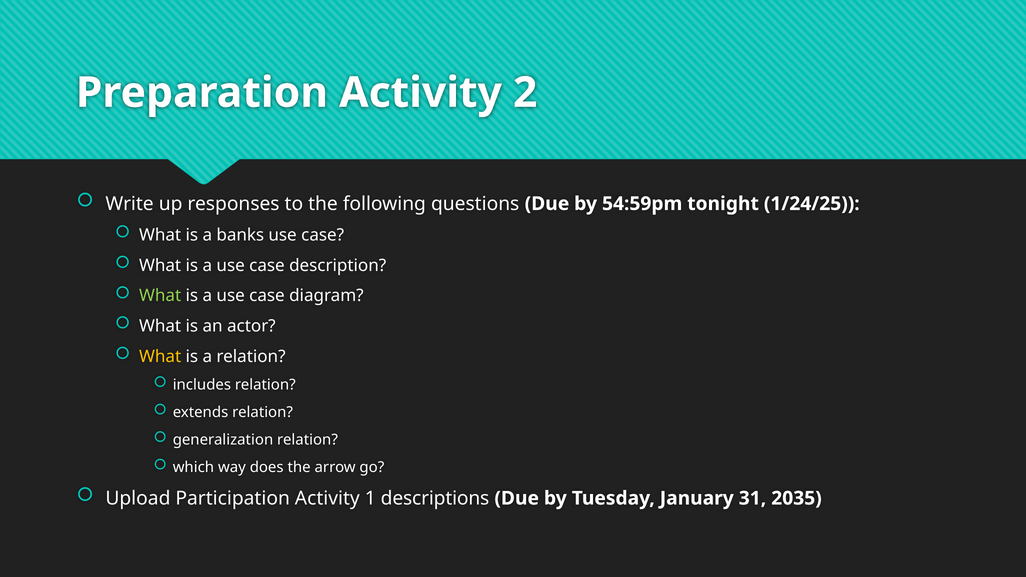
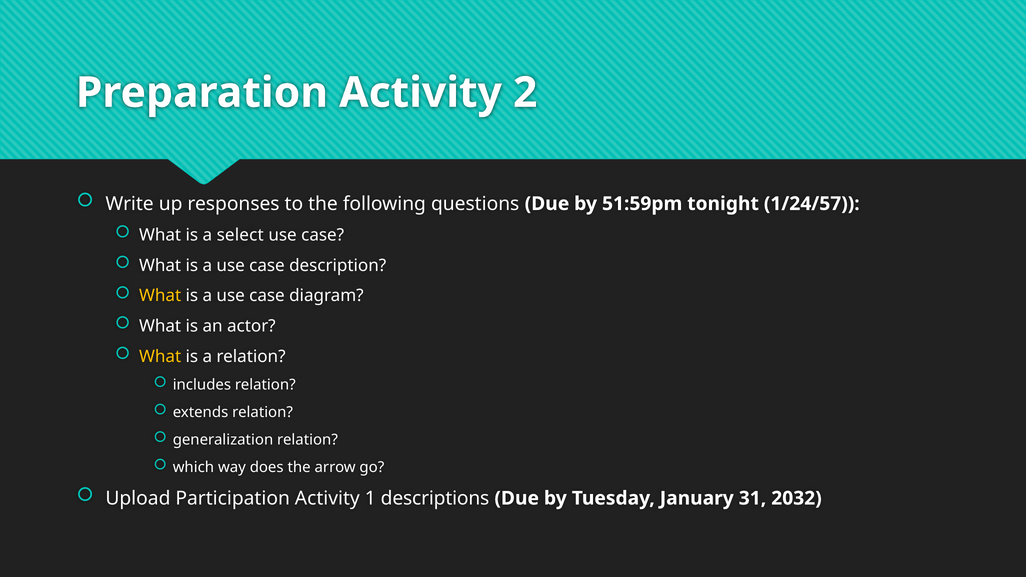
54:59pm: 54:59pm -> 51:59pm (642, 204)
1/24/25: 1/24/25 -> 1/24/57 (812, 204)
banks: banks -> select (240, 235)
What colour: light green -> yellow (160, 296)
2035: 2035 -> 2032 (796, 498)
